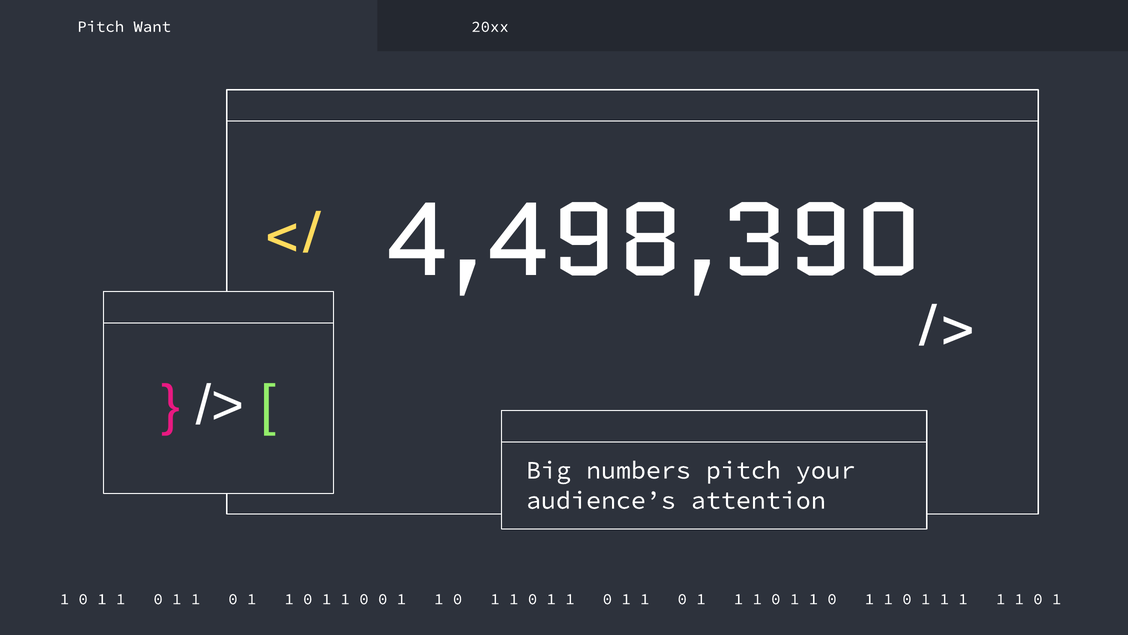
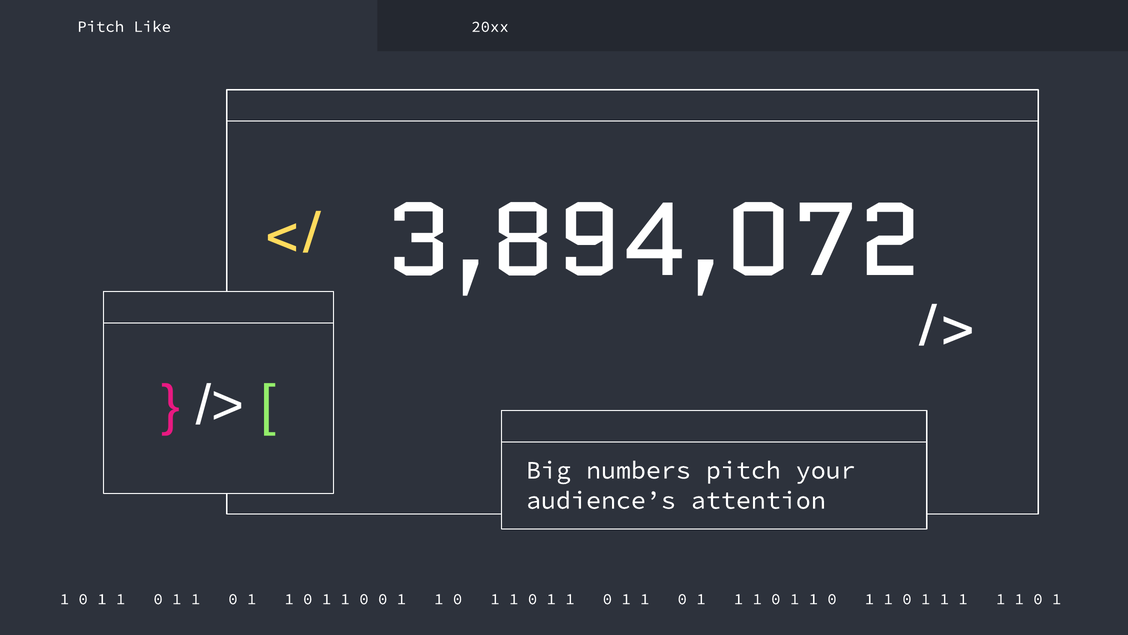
Want: Want -> Like (152, 27)
4,498,390: 4,498,390 -> 3,894,072 (654, 241)
